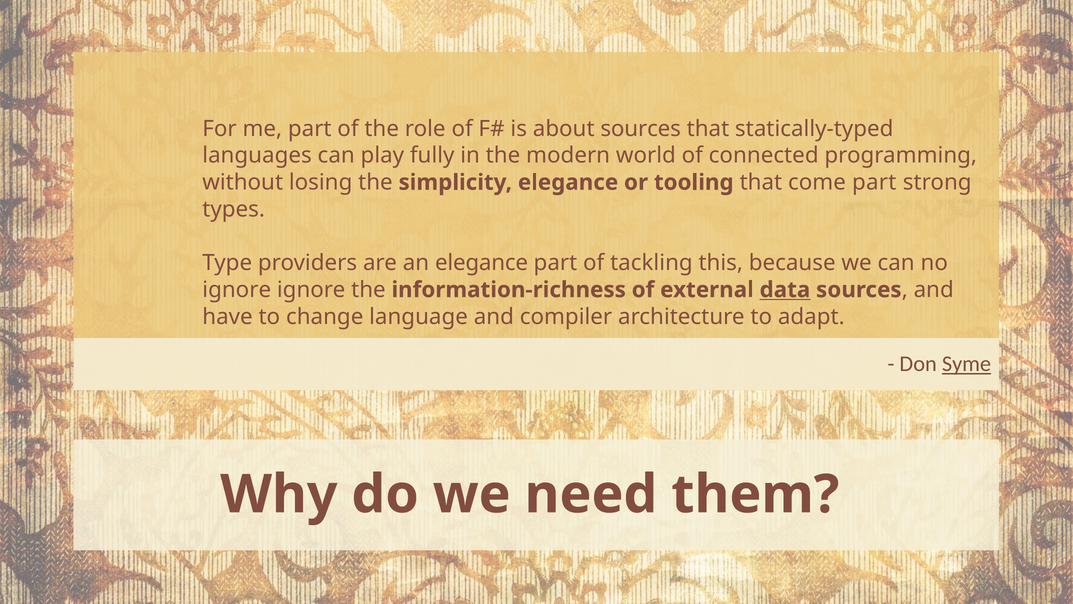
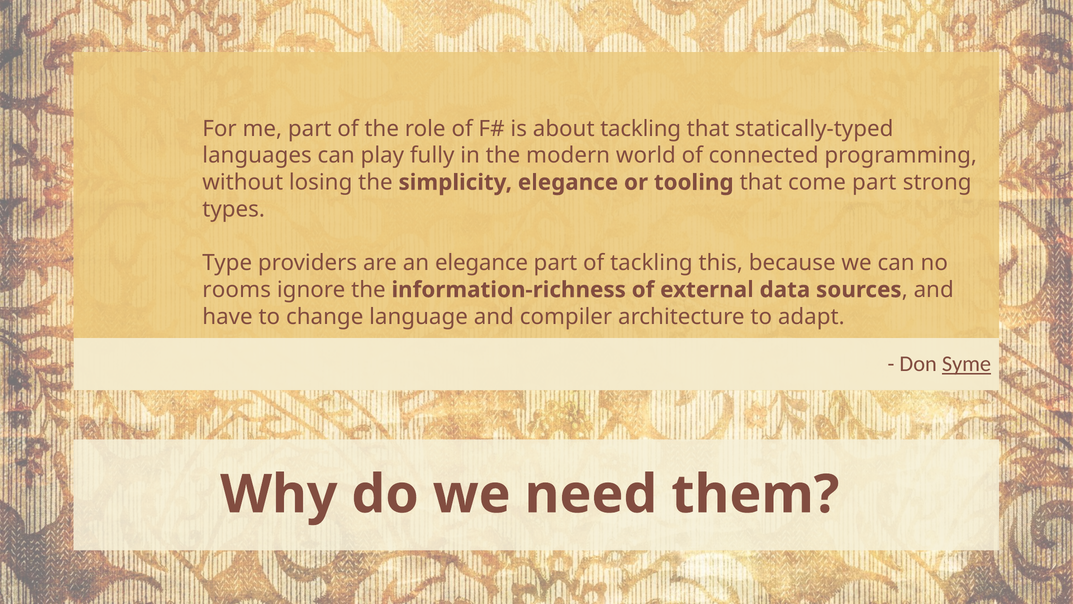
about sources: sources -> tackling (641, 129)
ignore: ignore -> rooms (237, 290)
data underline: present -> none (785, 290)
